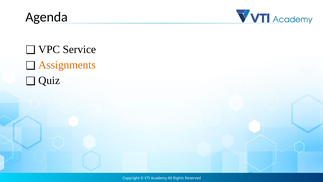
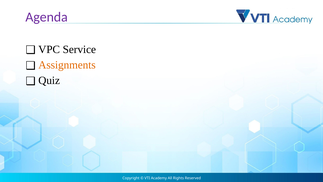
Agenda colour: black -> purple (47, 17)
